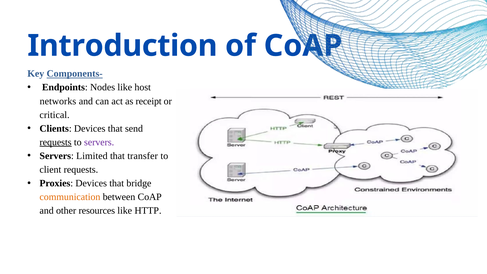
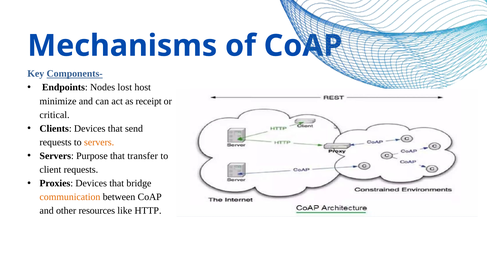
Introduction: Introduction -> Mechanisms (122, 46)
Nodes like: like -> lost (125, 87)
networks: networks -> minimize (58, 101)
requests underline: present -> none (56, 142)
servers colour: purple -> orange (99, 142)
Limited: Limited -> Purpose (92, 156)
